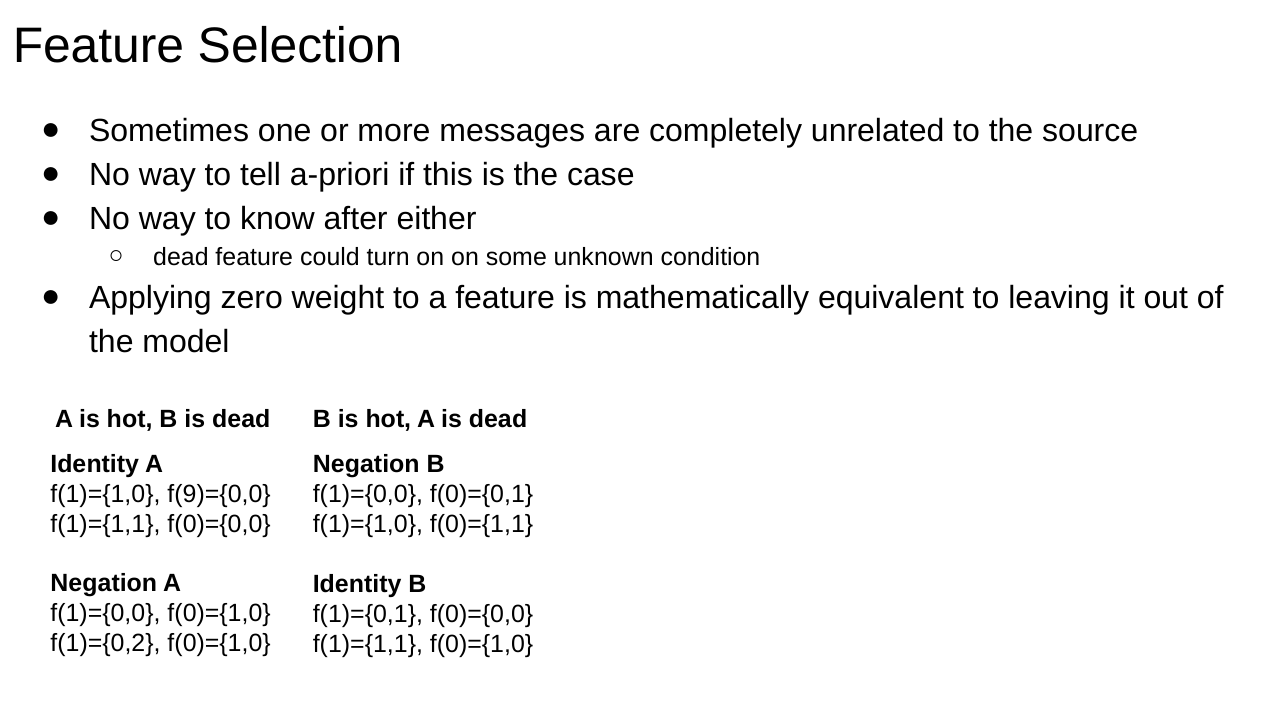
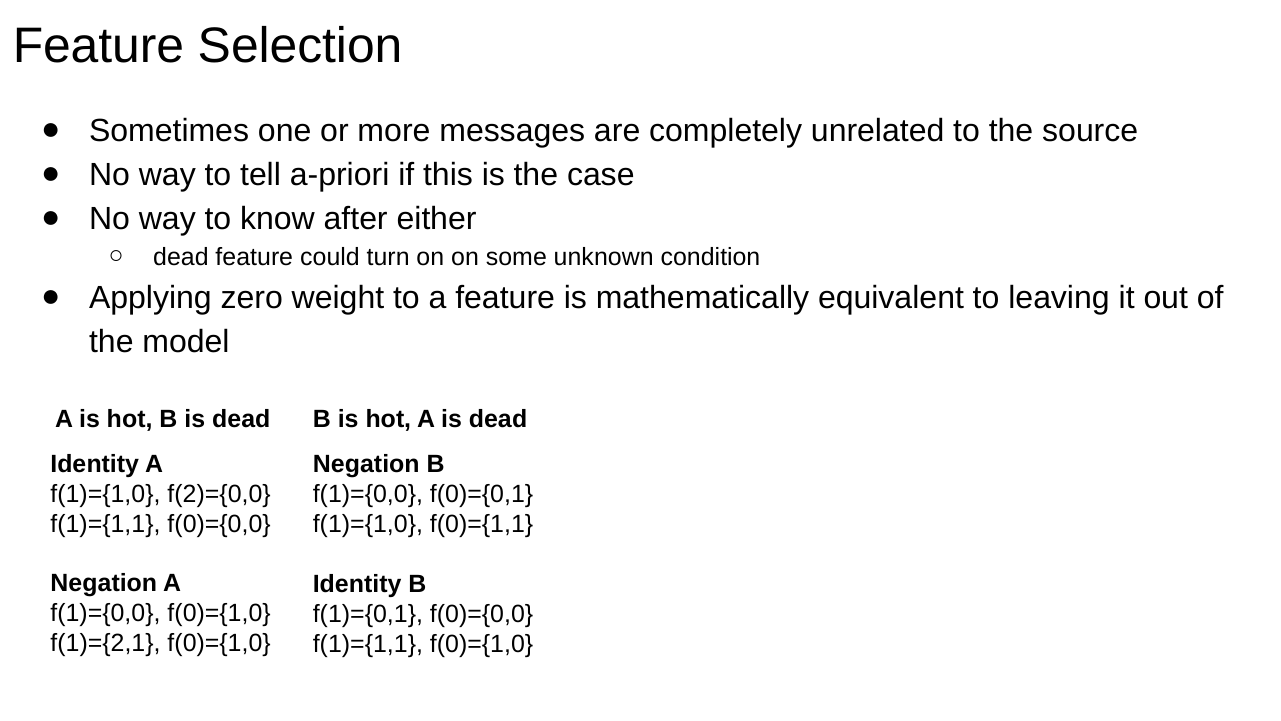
f(9)={0,0: f(9)={0,0 -> f(2)={0,0 (219, 494)
f(1)={0,2: f(1)={0,2 -> f(1)={2,1 (106, 643)
